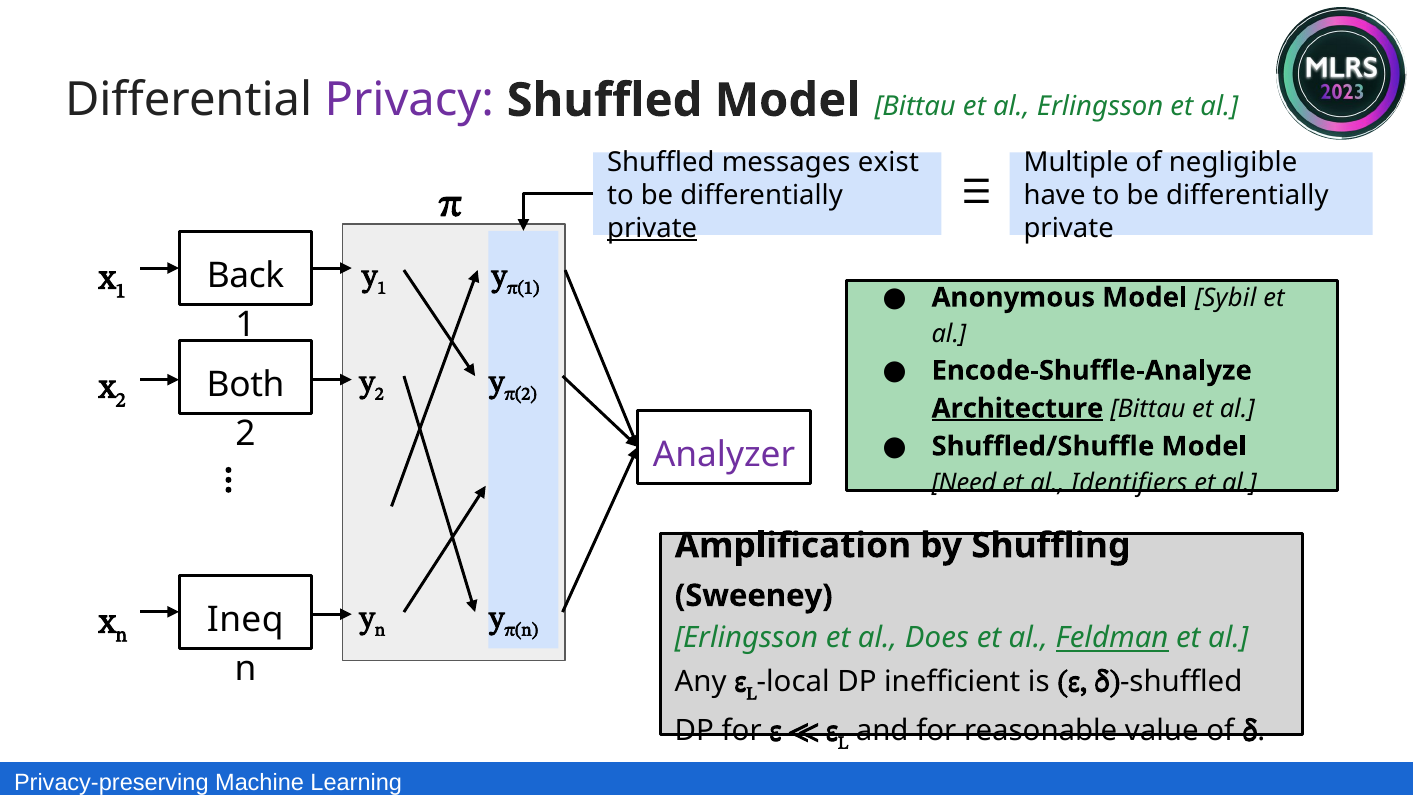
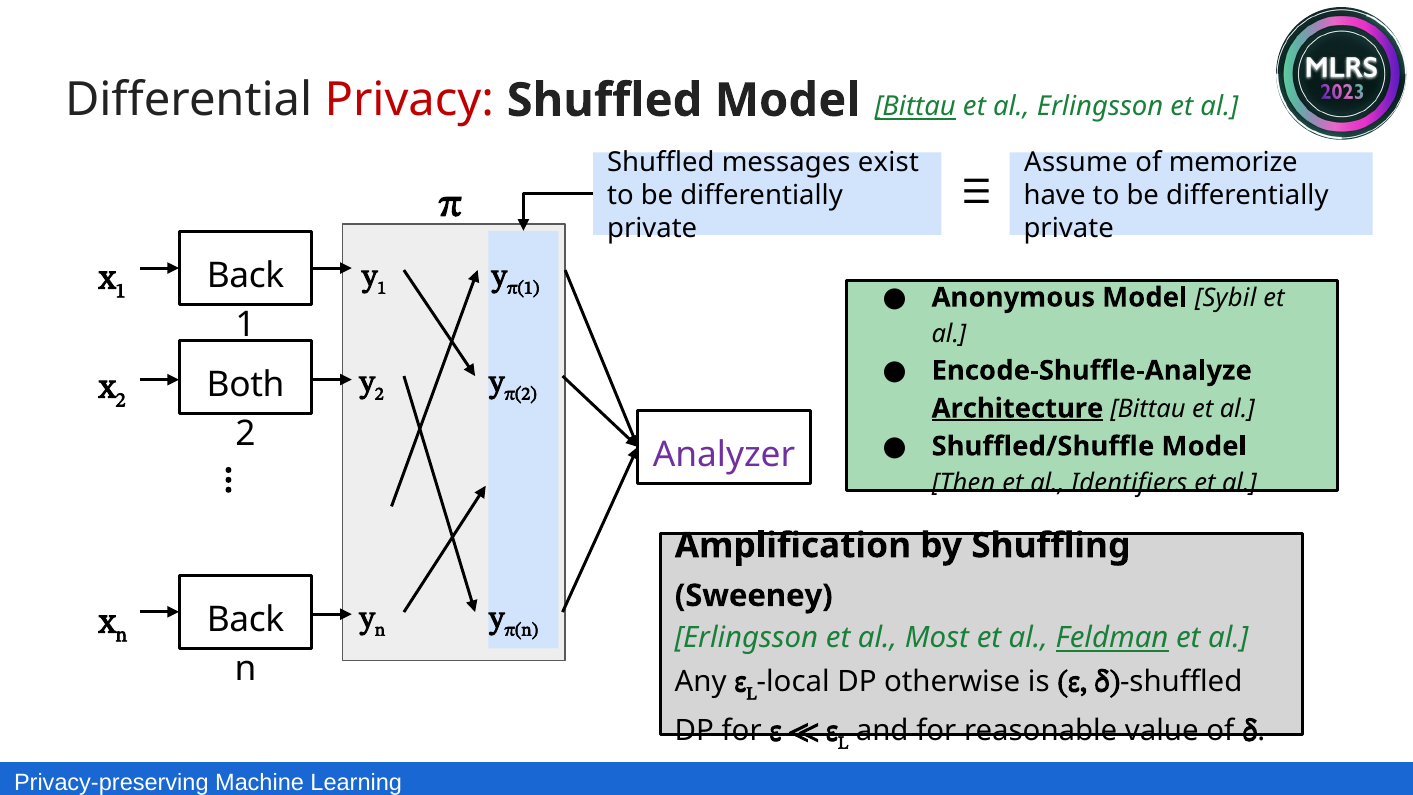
Privacy colour: purple -> red (409, 100)
Bittau underline: none -> present (915, 107)
Multiple: Multiple -> Assume (1076, 162)
negligible: negligible -> memorize (1233, 162)
private underline: present -> none (652, 228)
Need: Need -> Then (964, 483)
Ineq: Ineq -> Back (246, 620)
Does: Does -> Most (937, 638)
inefficient: inefficient -> otherwise (952, 682)
